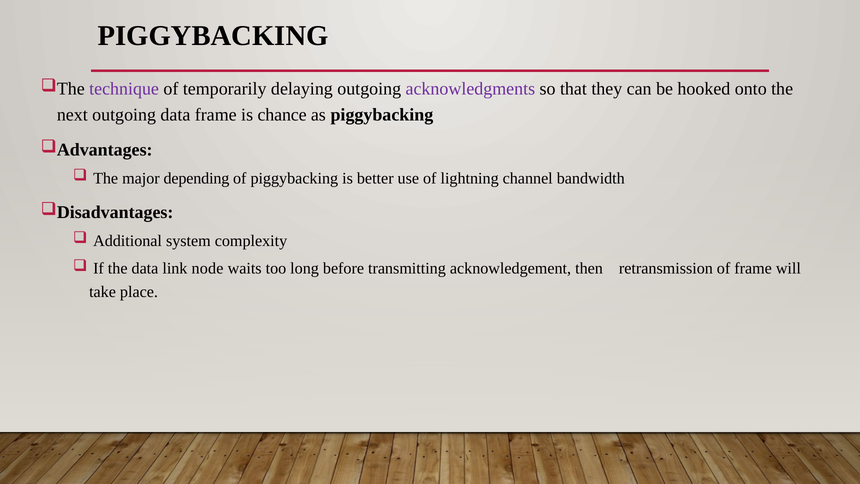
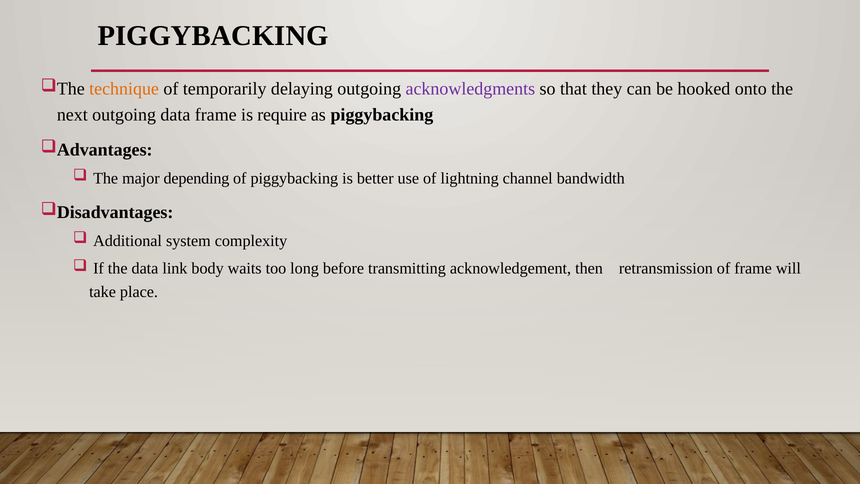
technique colour: purple -> orange (124, 89)
chance: chance -> require (282, 115)
node: node -> body (208, 268)
